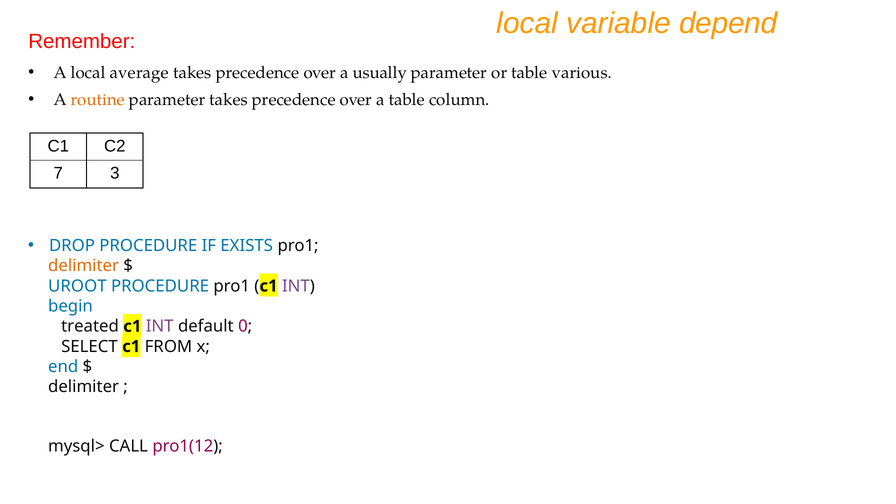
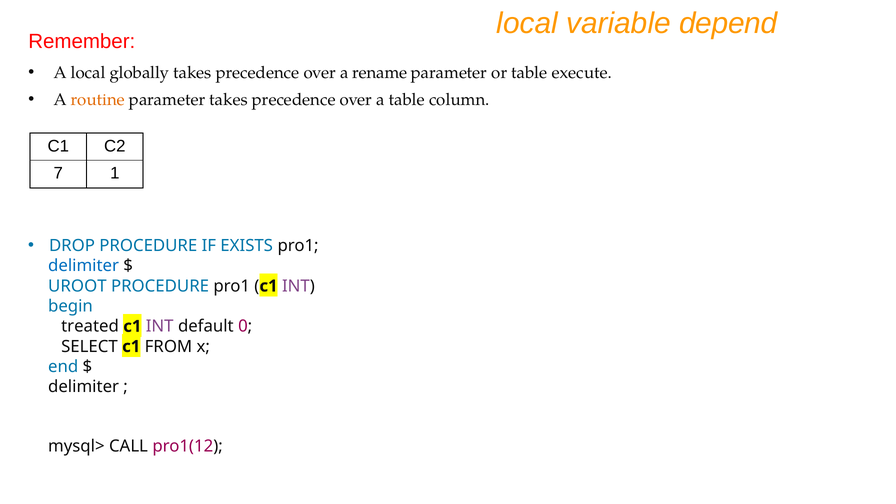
average: average -> globally (139, 73)
usually: usually -> rename (380, 73)
various: various -> execute (582, 73)
3: 3 -> 1 (115, 173)
delimiter colour: orange -> blue (84, 266)
